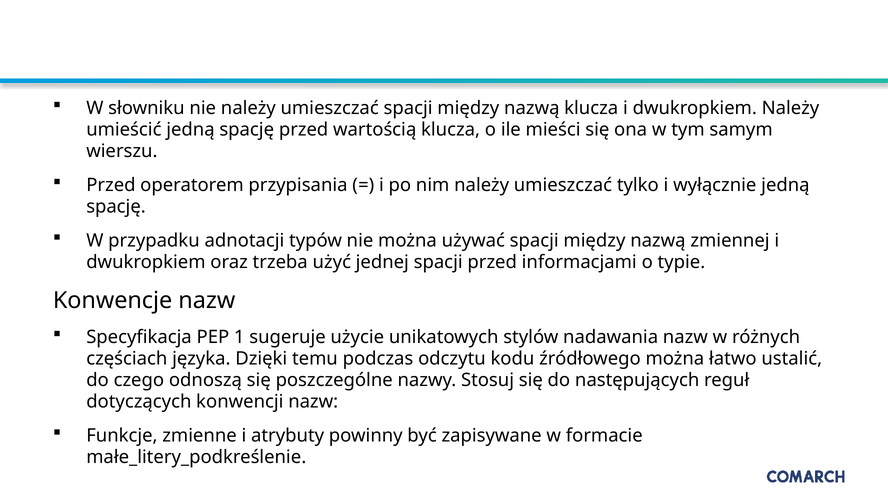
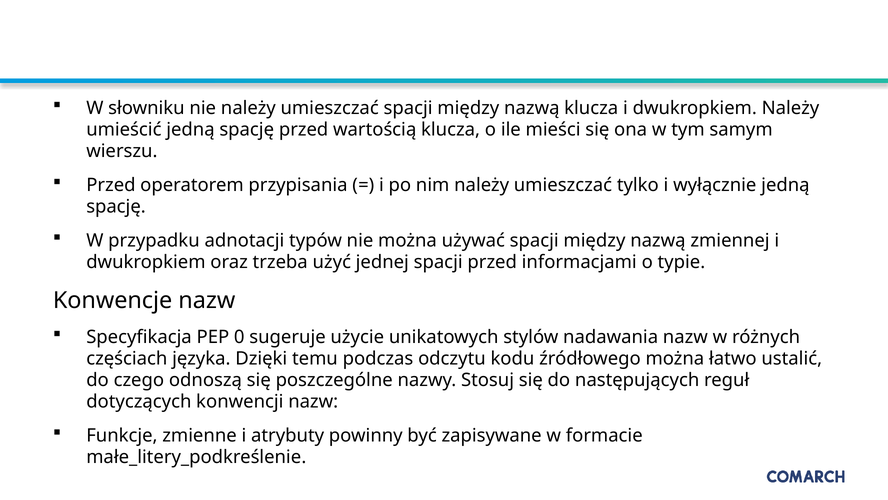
1: 1 -> 0 (239, 337)
